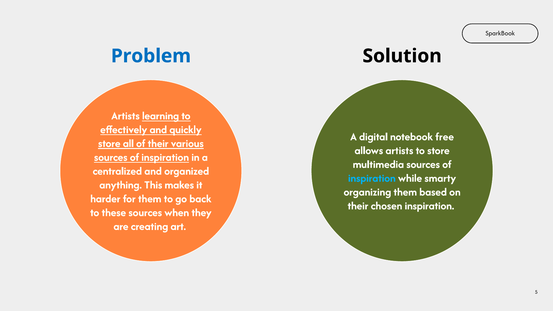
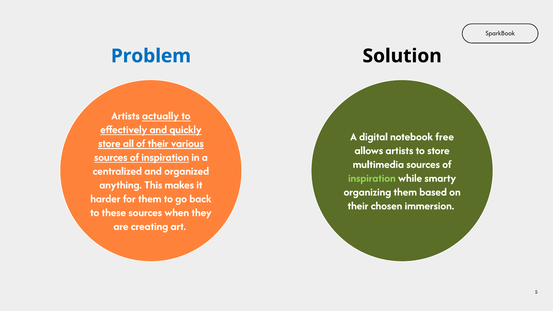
learning: learning -> actually (160, 116)
inspiration colour: light blue -> light green (372, 178)
chosen inspiration: inspiration -> immersion (429, 206)
